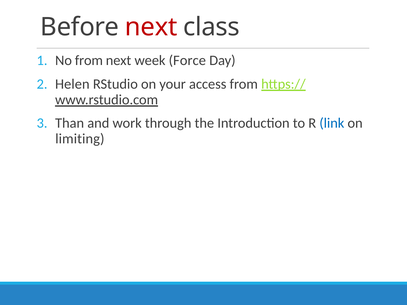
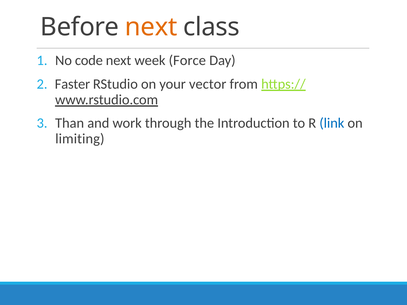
next colour: red -> orange (151, 27)
No from: from -> code (89, 61)
Helen: Helen -> Faster (72, 84)
access: access -> vector (208, 84)
